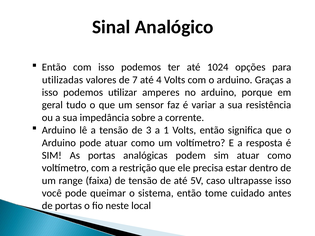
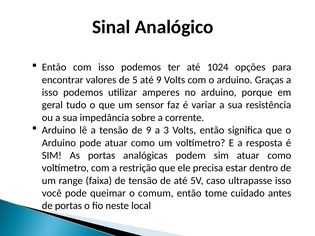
utilizadas: utilizadas -> encontrar (63, 80)
7: 7 -> 5 (135, 80)
até 4: 4 -> 9 (159, 80)
de 3: 3 -> 9 (149, 130)
1: 1 -> 3 (166, 130)
sistema: sistema -> comum (156, 193)
